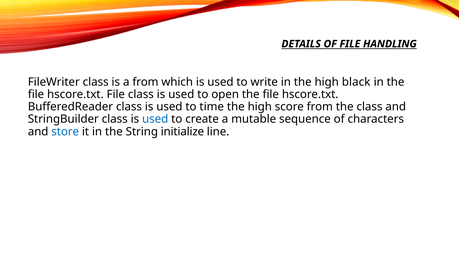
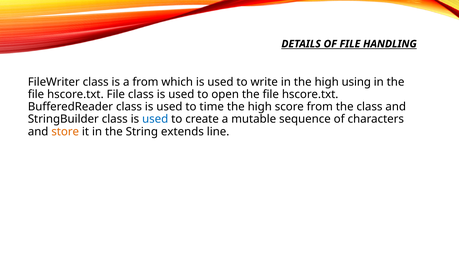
black: black -> using (356, 82)
store colour: blue -> orange (65, 132)
initialize: initialize -> extends (182, 132)
